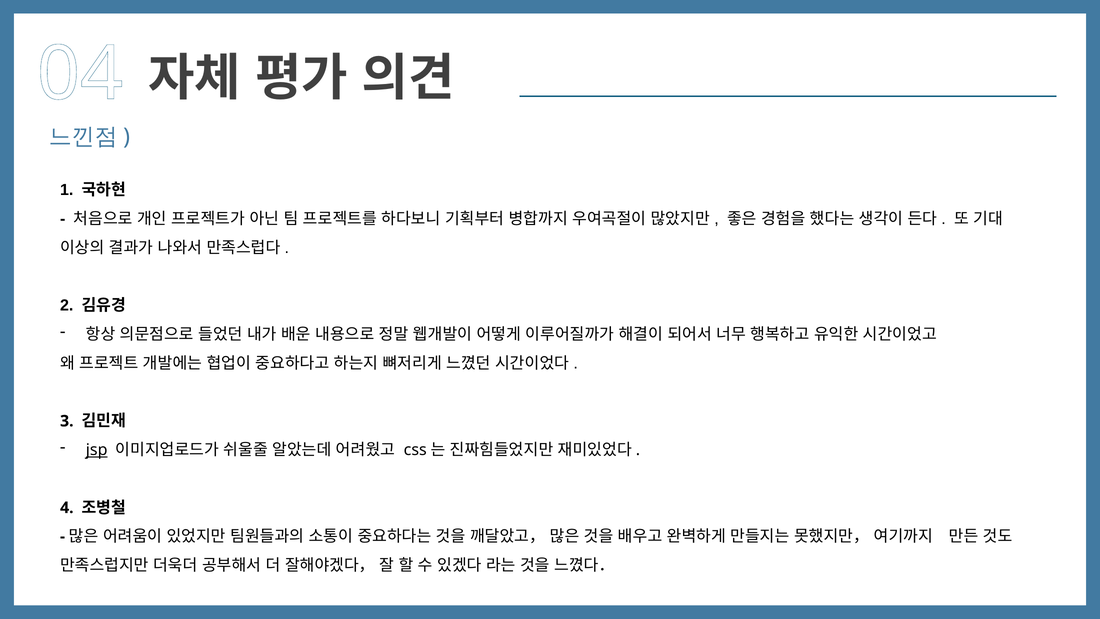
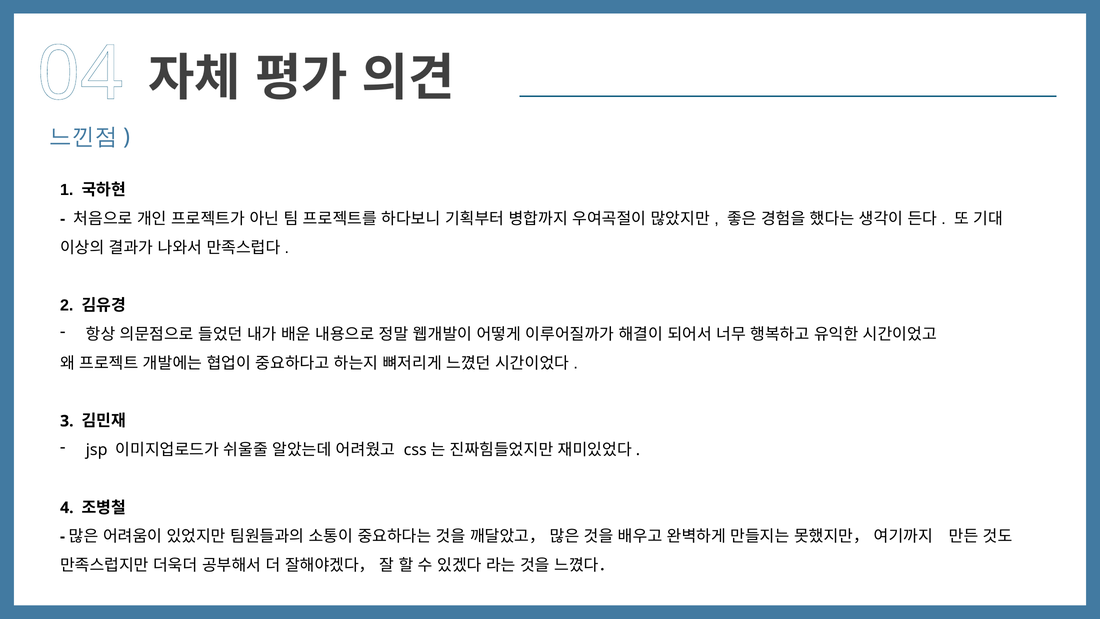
jsp underline: present -> none (97, 450)
